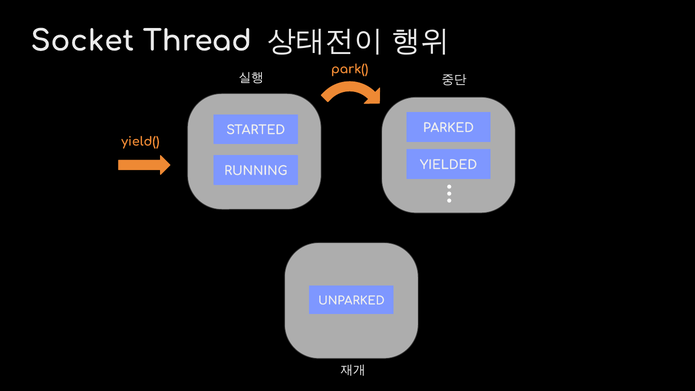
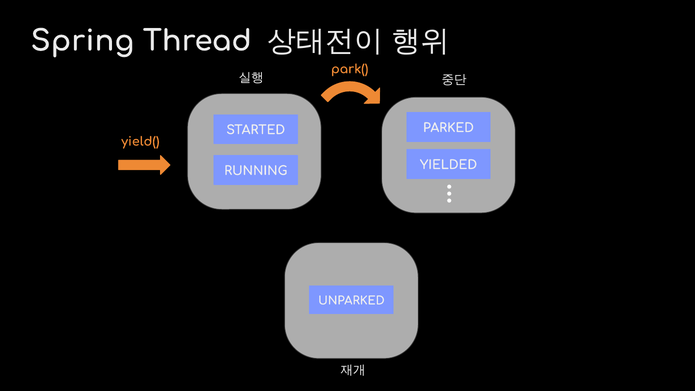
Socket: Socket -> Spring (82, 41)
